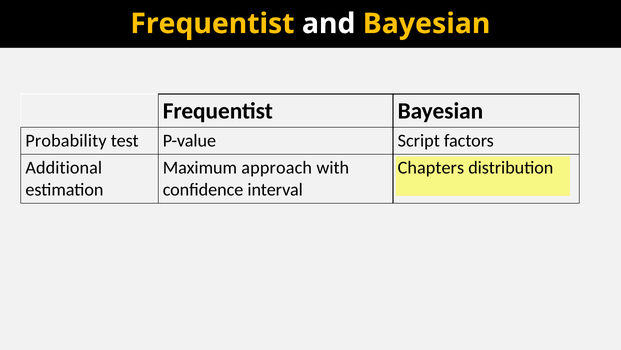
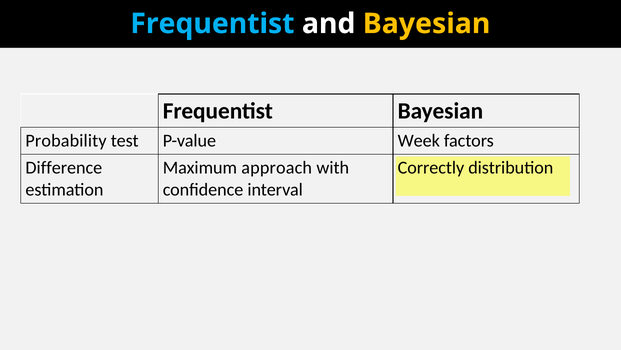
Frequentist colour: yellow -> light blue (212, 24)
Script: Script -> Week (419, 141)
Additional: Additional -> Difference (64, 167)
Chapters: Chapters -> Correctly (431, 167)
